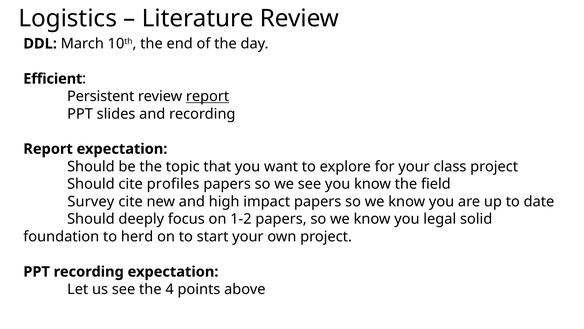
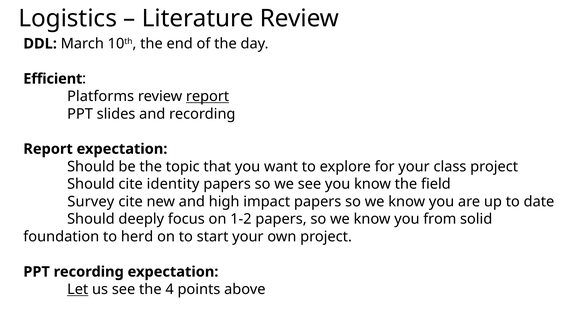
Persistent: Persistent -> Platforms (101, 96)
profiles: profiles -> identity (173, 184)
legal: legal -> from (440, 219)
Let underline: none -> present (78, 289)
